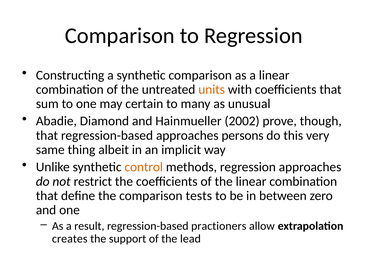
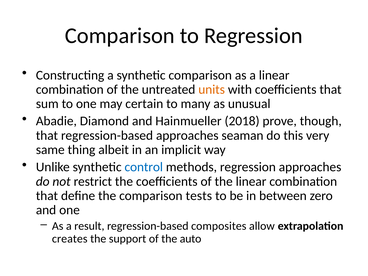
2002: 2002 -> 2018 (242, 121)
persons: persons -> seaman (243, 135)
control colour: orange -> blue (144, 167)
practioners: practioners -> composites (219, 226)
lead: lead -> auto (191, 239)
